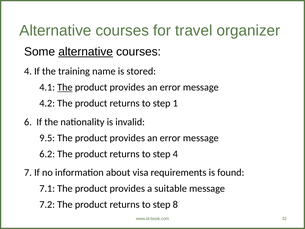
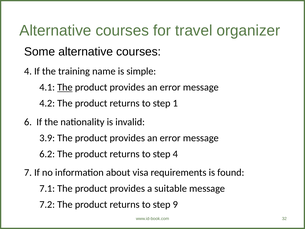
alternative underline: present -> none (86, 52)
stored: stored -> simple (141, 71)
9.5: 9.5 -> 3.9 (47, 138)
8: 8 -> 9 (175, 204)
